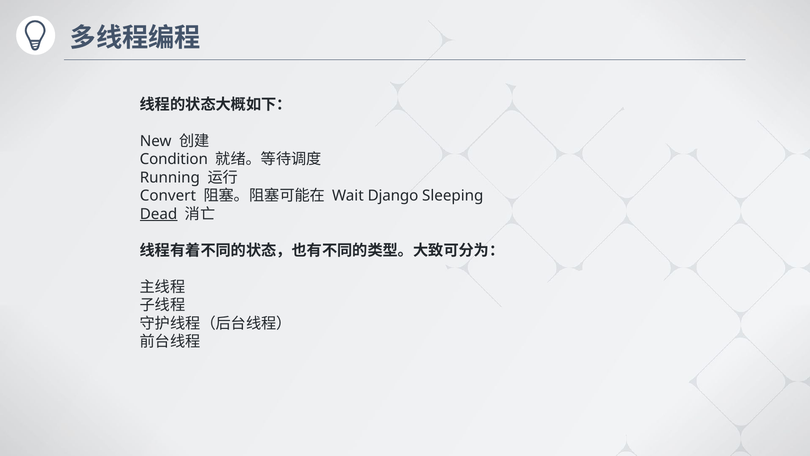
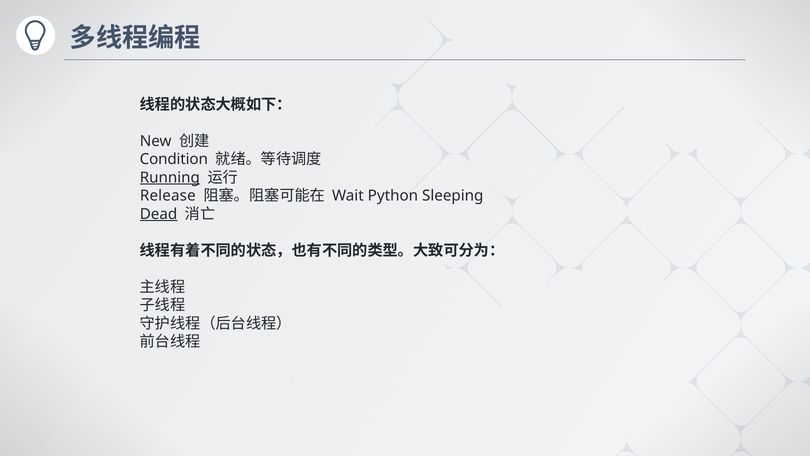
Running underline: none -> present (170, 177)
Convert: Convert -> Release (168, 196)
Django: Django -> Python (393, 196)
